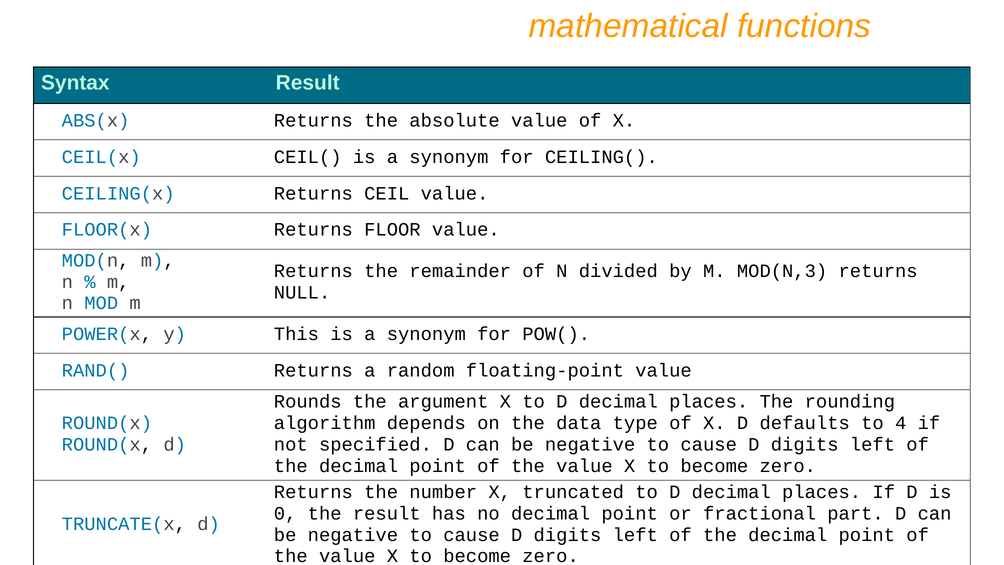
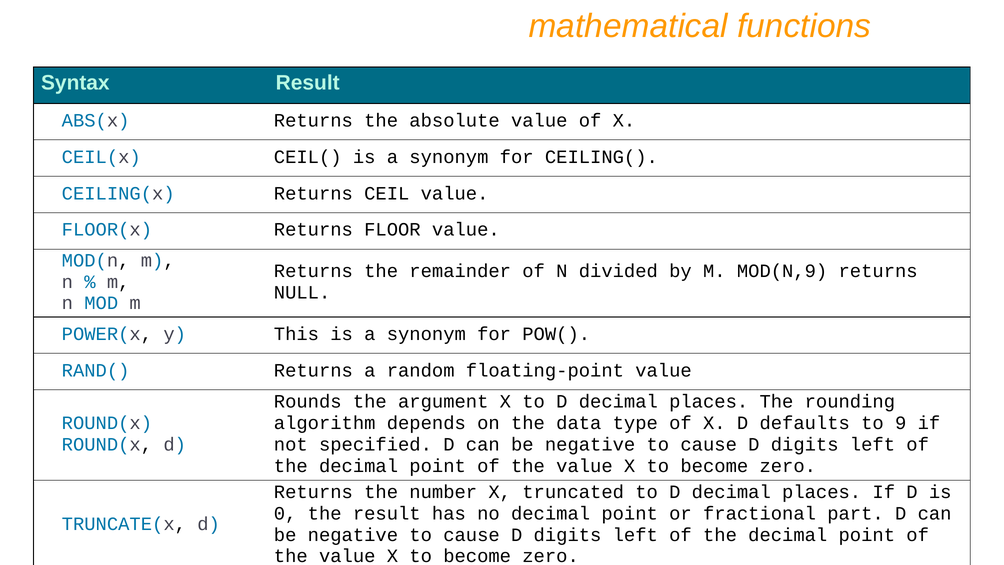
MOD(N,3: MOD(N,3 -> MOD(N,9 (782, 271)
4: 4 -> 9 (901, 423)
